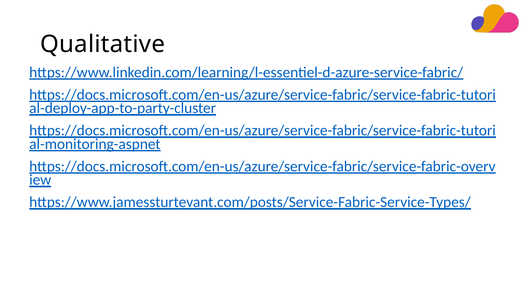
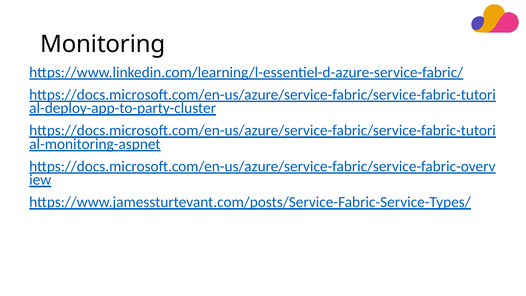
Qualitative: Qualitative -> Monitoring (103, 44)
